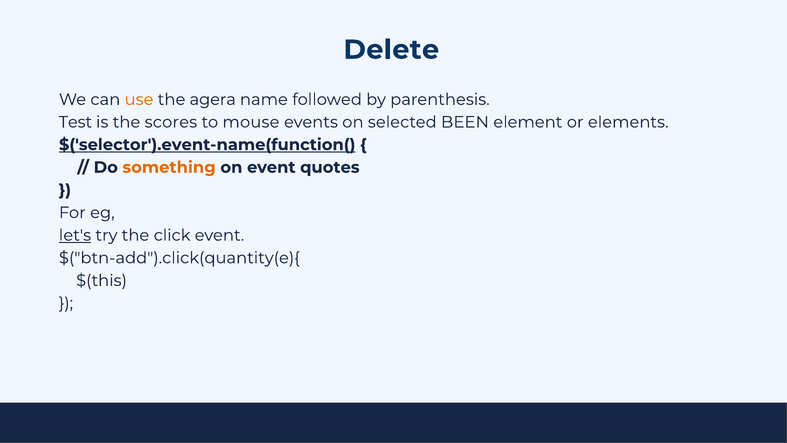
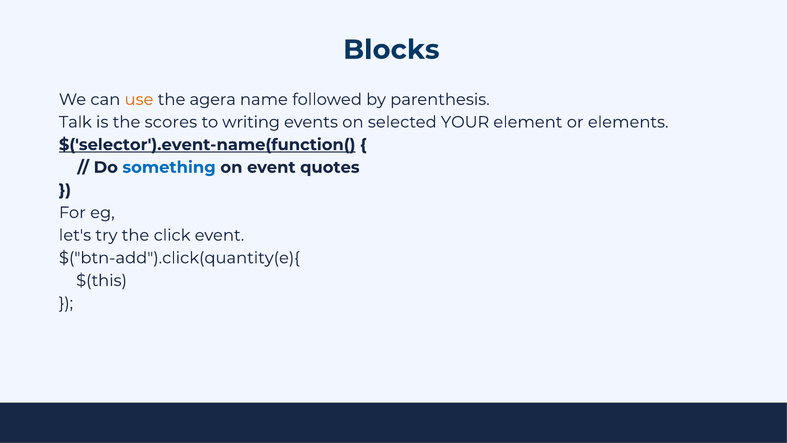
Delete: Delete -> Blocks (391, 50)
Test: Test -> Talk (75, 122)
mouse: mouse -> writing (251, 122)
BEEN: BEEN -> YOUR (465, 122)
something colour: orange -> blue (169, 167)
let's underline: present -> none (75, 235)
